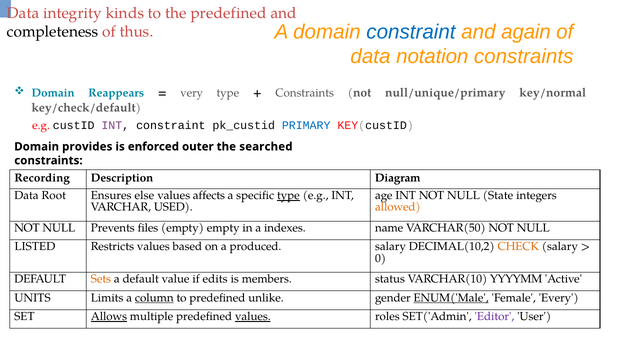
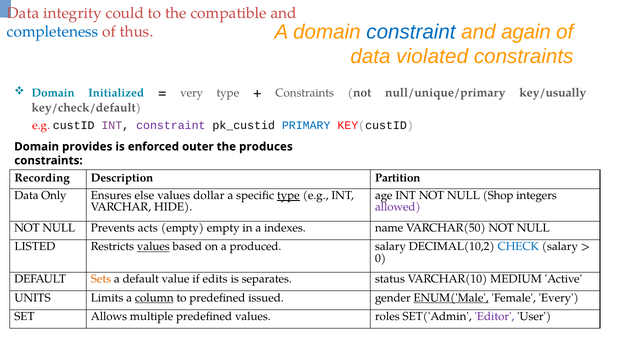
kinds: kinds -> could (125, 13)
the predefined: predefined -> compatible (229, 13)
completeness colour: black -> blue (53, 32)
notation: notation -> violated (432, 57)
Reappears: Reappears -> Initialized (116, 93)
key/normal: key/normal -> key/usually (553, 93)
constraint colour: black -> purple (171, 126)
searched: searched -> produces (266, 147)
Diagram: Diagram -> Partition (398, 178)
Root: Root -> Only (54, 196)
affects: affects -> dollar (209, 196)
State: State -> Shop (498, 196)
USED: USED -> HIDE (173, 207)
allowed colour: orange -> purple (398, 207)
files: files -> acts (148, 228)
values underline: none -> present (153, 247)
CHECK colour: orange -> blue (518, 247)
members: members -> separates (267, 279)
YYYYMM: YYYYMM -> MEDIUM (516, 279)
unlike: unlike -> issued (266, 298)
Allows underline: present -> none (109, 317)
values underline: present -> none (253, 317)
